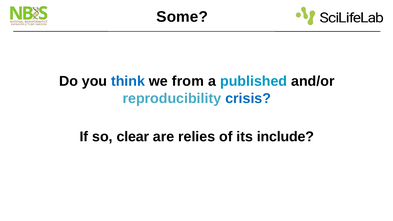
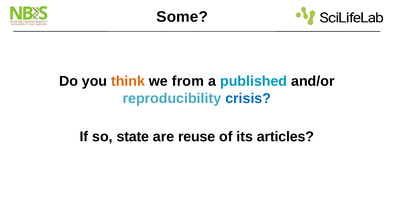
think colour: blue -> orange (128, 81)
clear: clear -> state (133, 137)
relies: relies -> reuse (197, 137)
include: include -> articles (285, 137)
